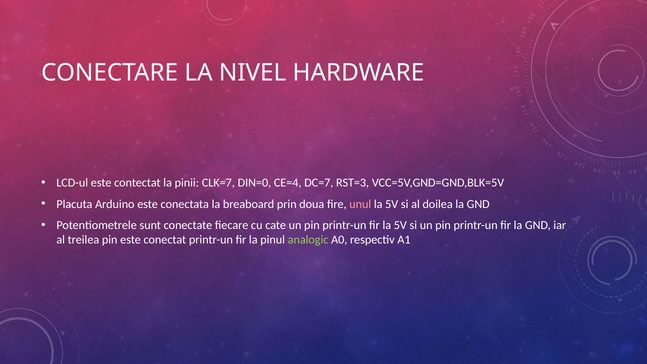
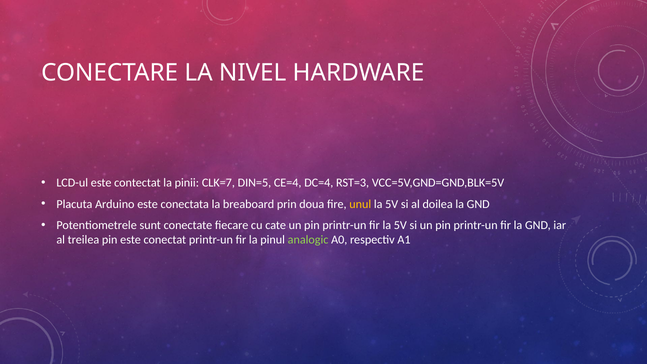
DIN=0: DIN=0 -> DIN=5 (254, 183)
DC=7: DC=7 -> DC=4 (319, 183)
unul colour: pink -> yellow (360, 204)
